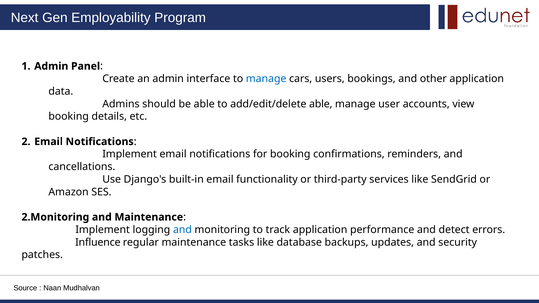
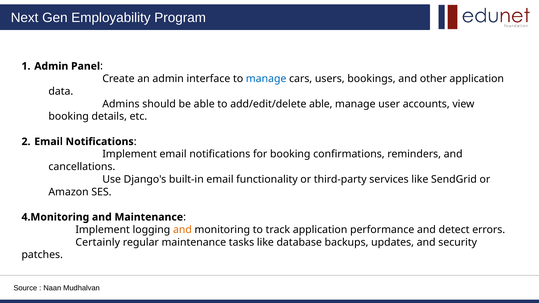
2.Monitoring: 2.Monitoring -> 4.Monitoring (55, 217)
and colour: blue -> orange (182, 230)
Influence: Influence -> Certainly (98, 242)
